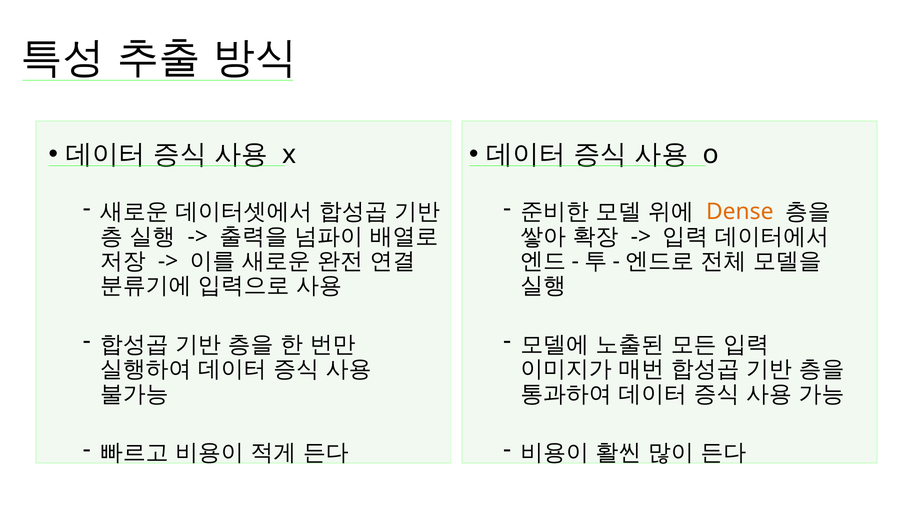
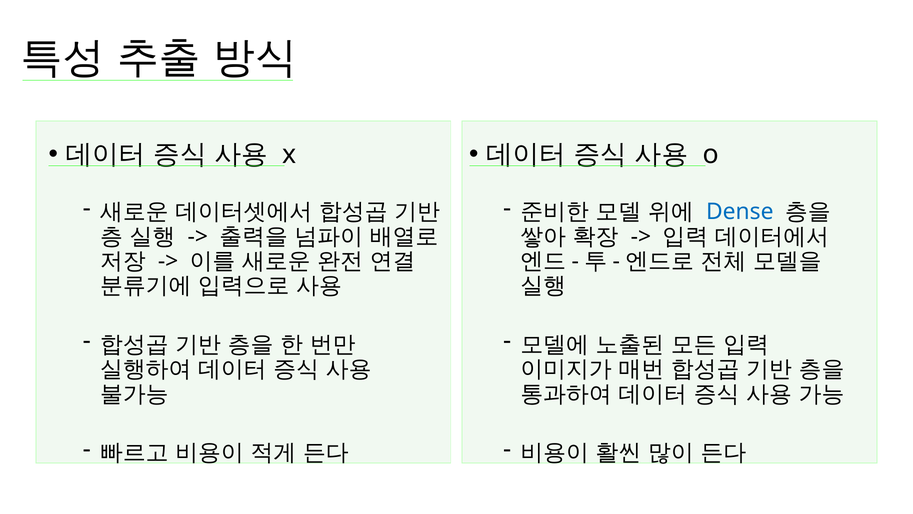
Dense colour: orange -> blue (740, 212)
